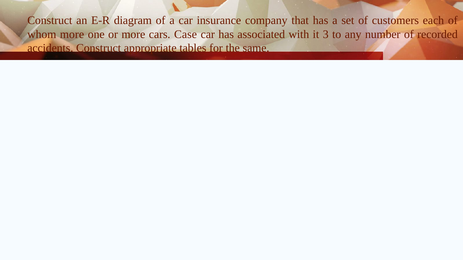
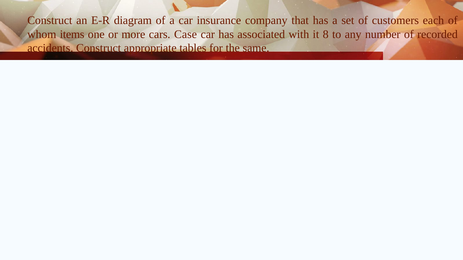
whom more: more -> items (72, 34)
3: 3 -> 8 (326, 34)
